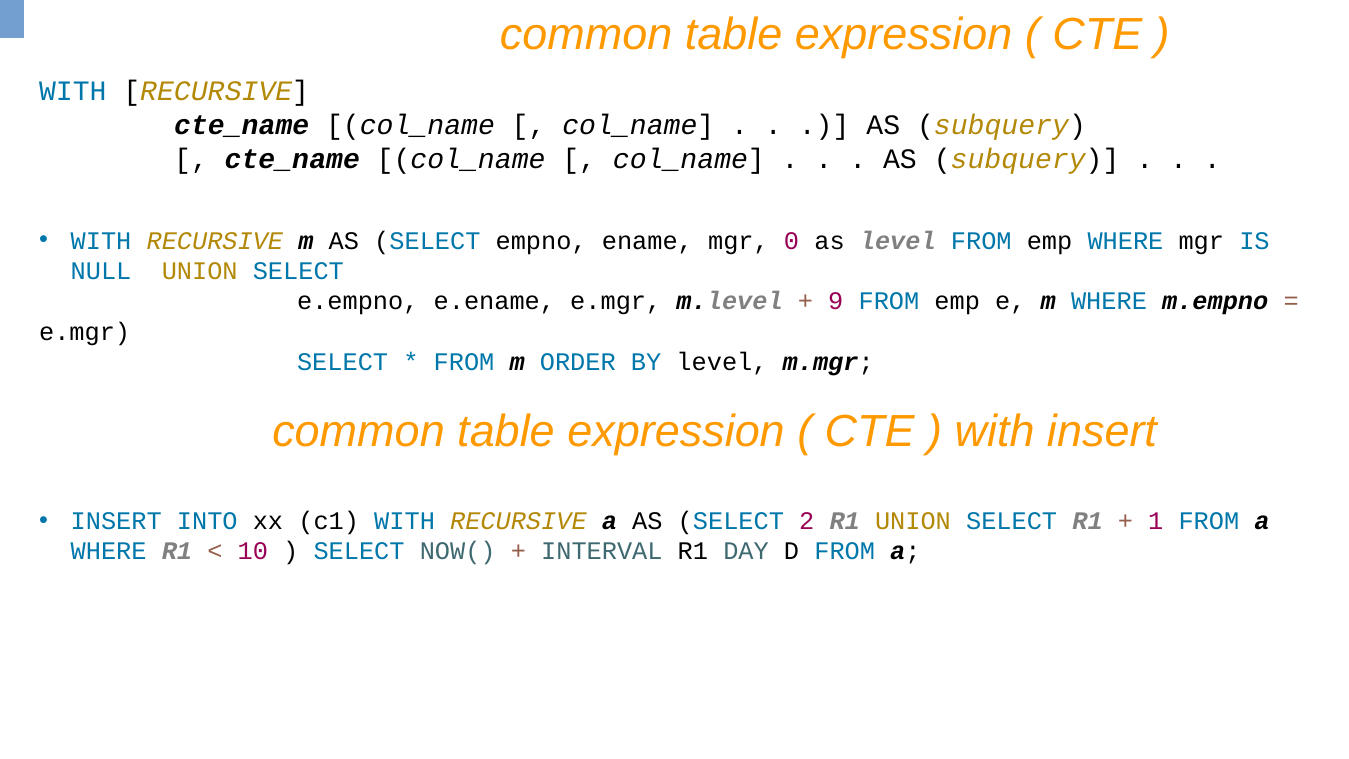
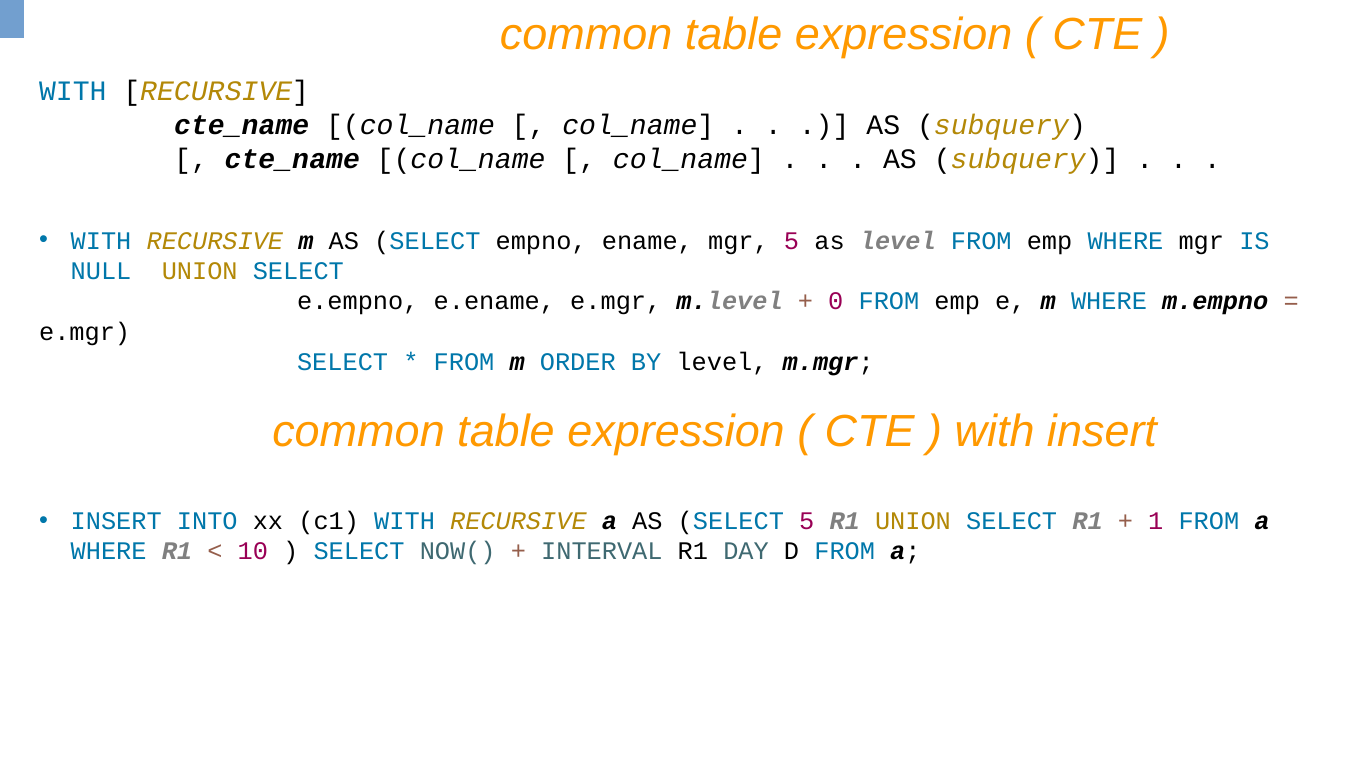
mgr 0: 0 -> 5 (792, 241)
9: 9 -> 0 (836, 302)
SELECT 2: 2 -> 5 (807, 521)
